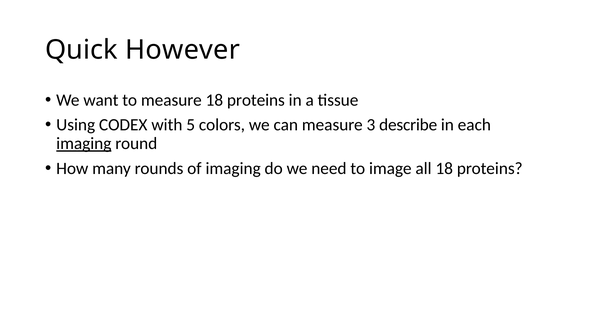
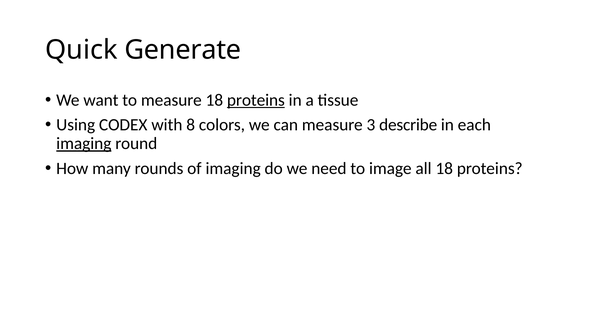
However: However -> Generate (183, 50)
proteins underline: none -> present (256, 100)
5: 5 -> 8 (191, 125)
